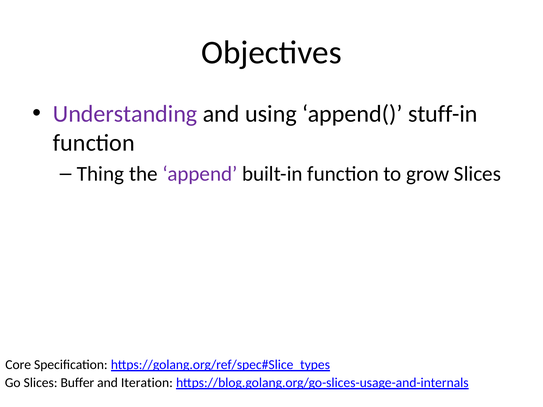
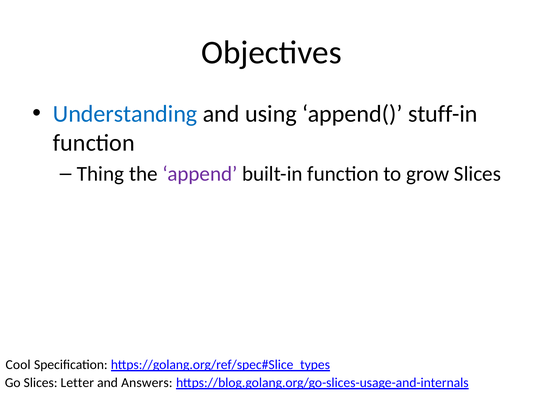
Understanding colour: purple -> blue (125, 114)
Core: Core -> Cool (18, 365)
Buffer: Buffer -> Letter (77, 383)
Iteration: Iteration -> Answers (147, 383)
